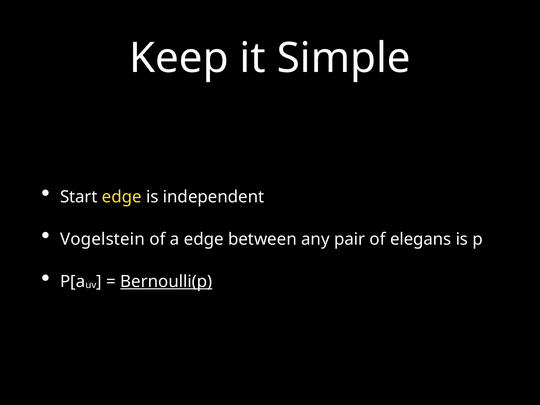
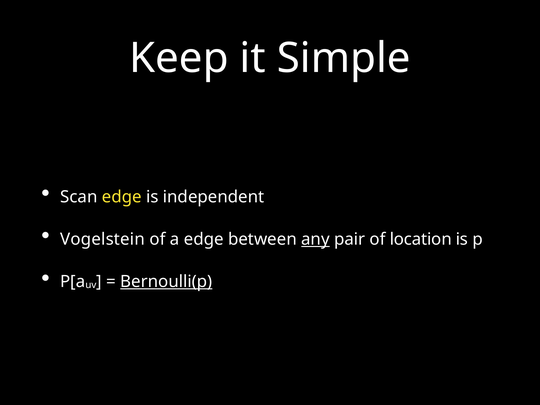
Start: Start -> Scan (79, 197)
any underline: none -> present (315, 239)
elegans: elegans -> location (421, 239)
